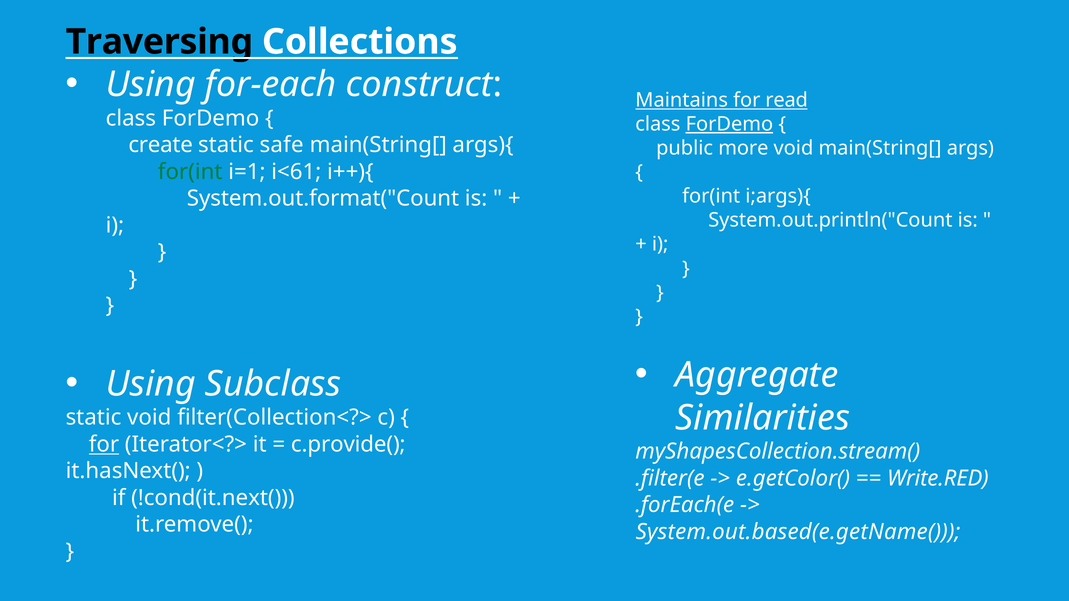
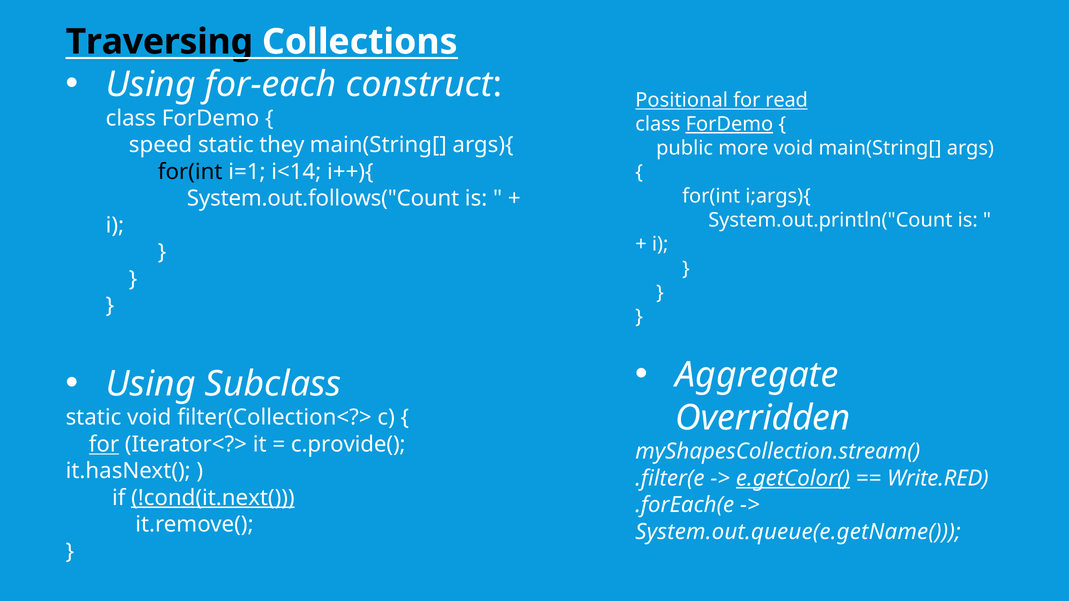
Maintains: Maintains -> Positional (682, 100)
create: create -> speed (161, 145)
safe: safe -> they (282, 145)
for(int colour: green -> black (190, 172)
i<61: i<61 -> i<14 (296, 172)
System.out.format("Count: System.out.format("Count -> System.out.follows("Count (323, 199)
Similarities: Similarities -> Overridden (763, 418)
e.getColor( underline: none -> present (793, 479)
!cond(it.next( underline: none -> present (213, 498)
System.out.based(e.getName(: System.out.based(e.getName( -> System.out.queue(e.getName( (798, 532)
